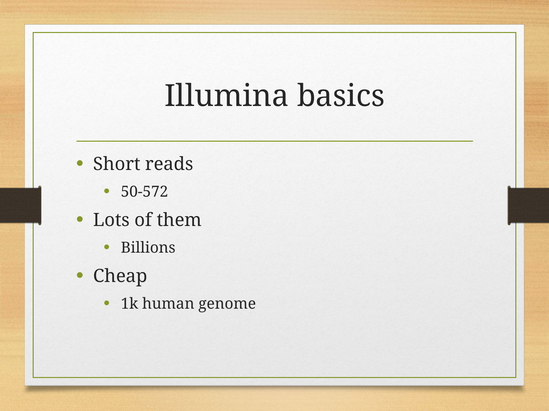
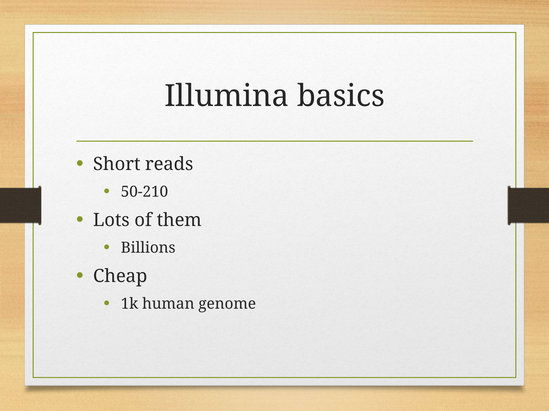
50-572: 50-572 -> 50-210 (144, 192)
